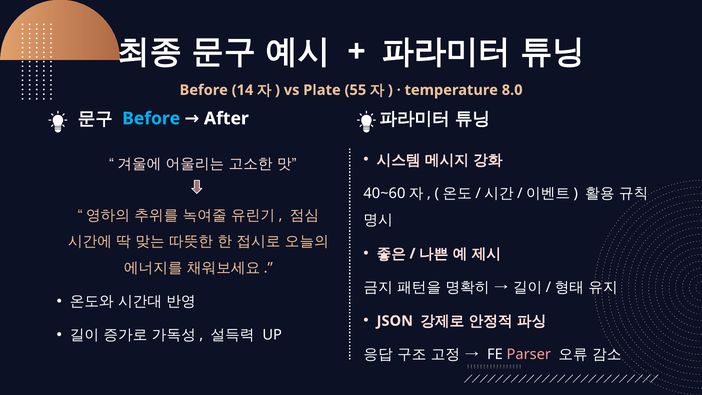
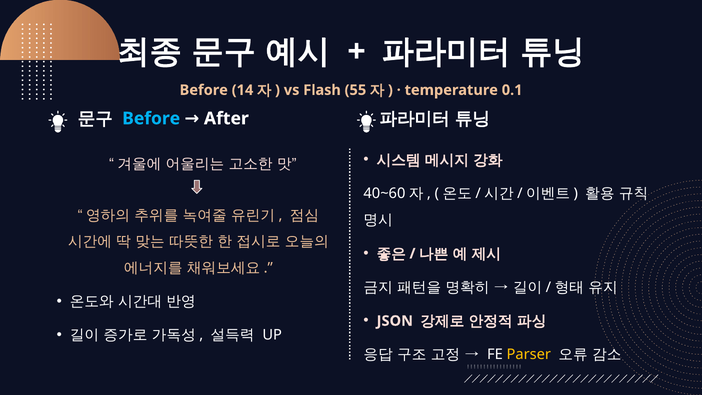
Plate: Plate -> Flash (322, 90)
8.0: 8.0 -> 0.1 (512, 90)
Parser colour: pink -> yellow (529, 354)
